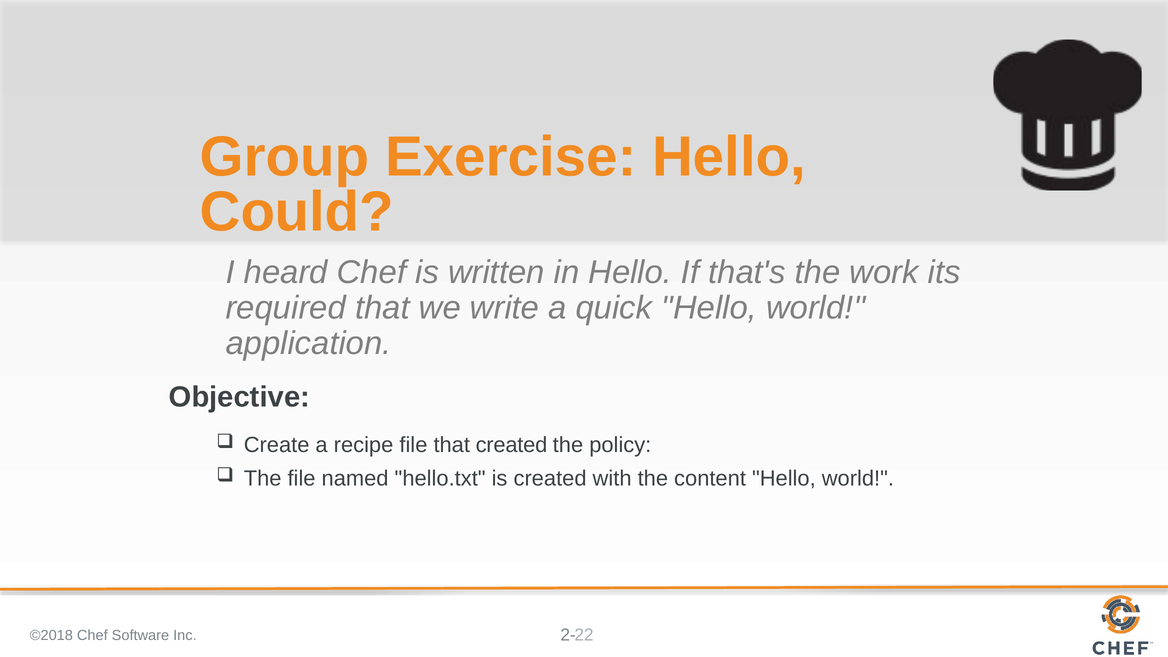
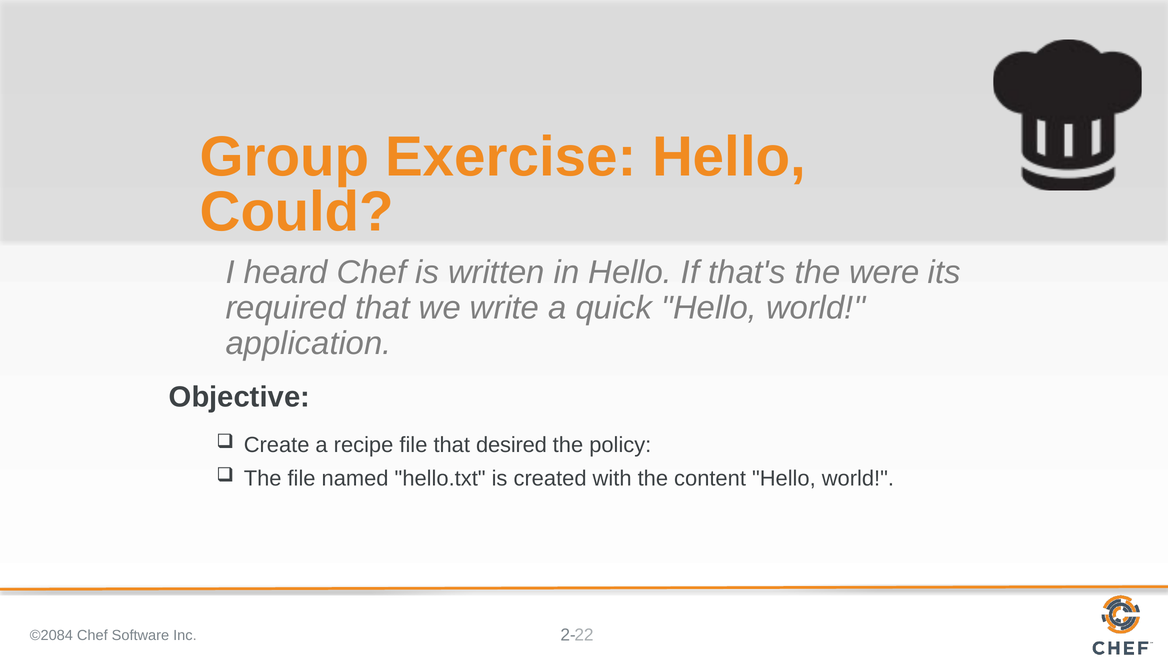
work: work -> were (884, 272)
that created: created -> desired (511, 445)
©2018: ©2018 -> ©2084 (51, 636)
